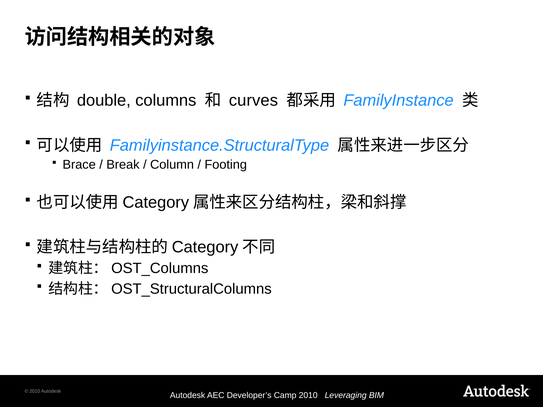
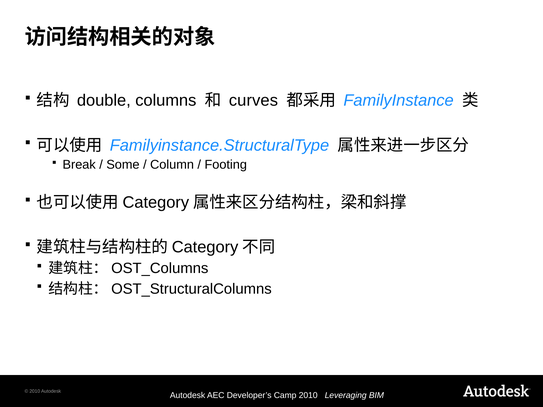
Brace: Brace -> Break (79, 165)
Break: Break -> Some (123, 165)
